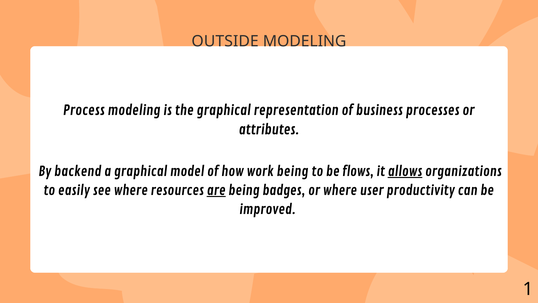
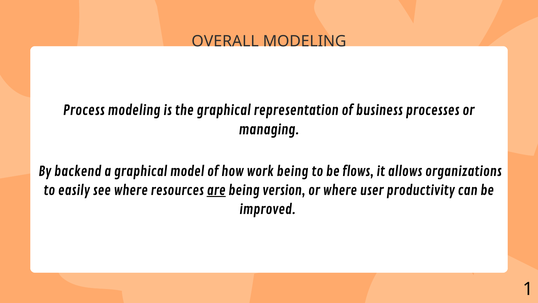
OUTSIDE: OUTSIDE -> OVERALL (225, 41)
attributes: attributes -> managing (269, 130)
allows underline: present -> none (405, 171)
badges: badges -> version (284, 190)
